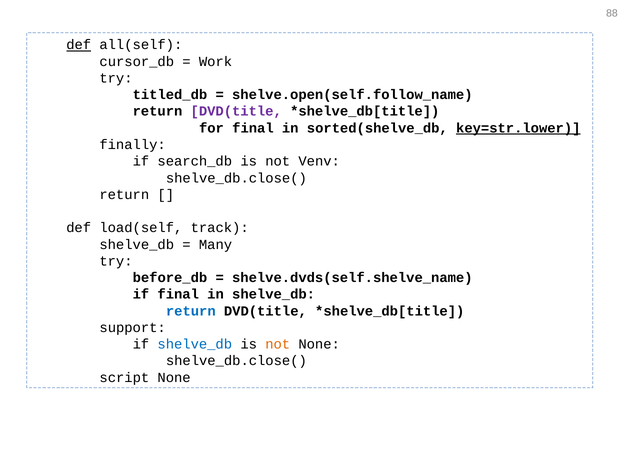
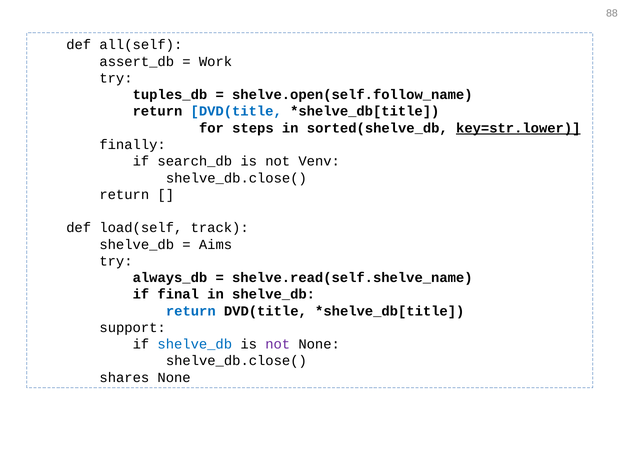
def underline: present -> none (79, 45)
cursor_db: cursor_db -> assert_db (137, 62)
titled_db: titled_db -> tuples_db (170, 95)
DVD(title colour: purple -> blue (236, 111)
for final: final -> steps (253, 128)
Many: Many -> Aims (216, 244)
before_db: before_db -> always_db (170, 278)
shelve.dvds(self.shelve_name: shelve.dvds(self.shelve_name -> shelve.read(self.shelve_name (352, 278)
not colour: orange -> purple (278, 344)
script: script -> shares (124, 378)
